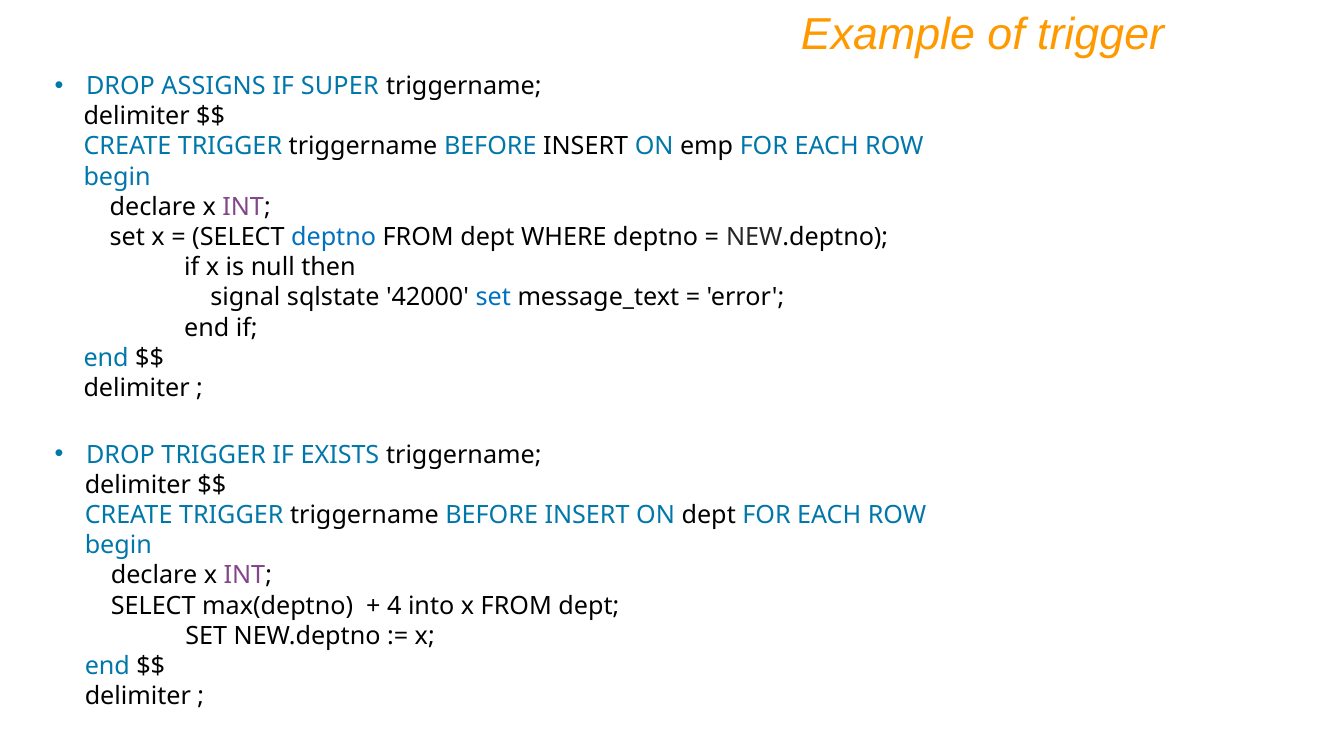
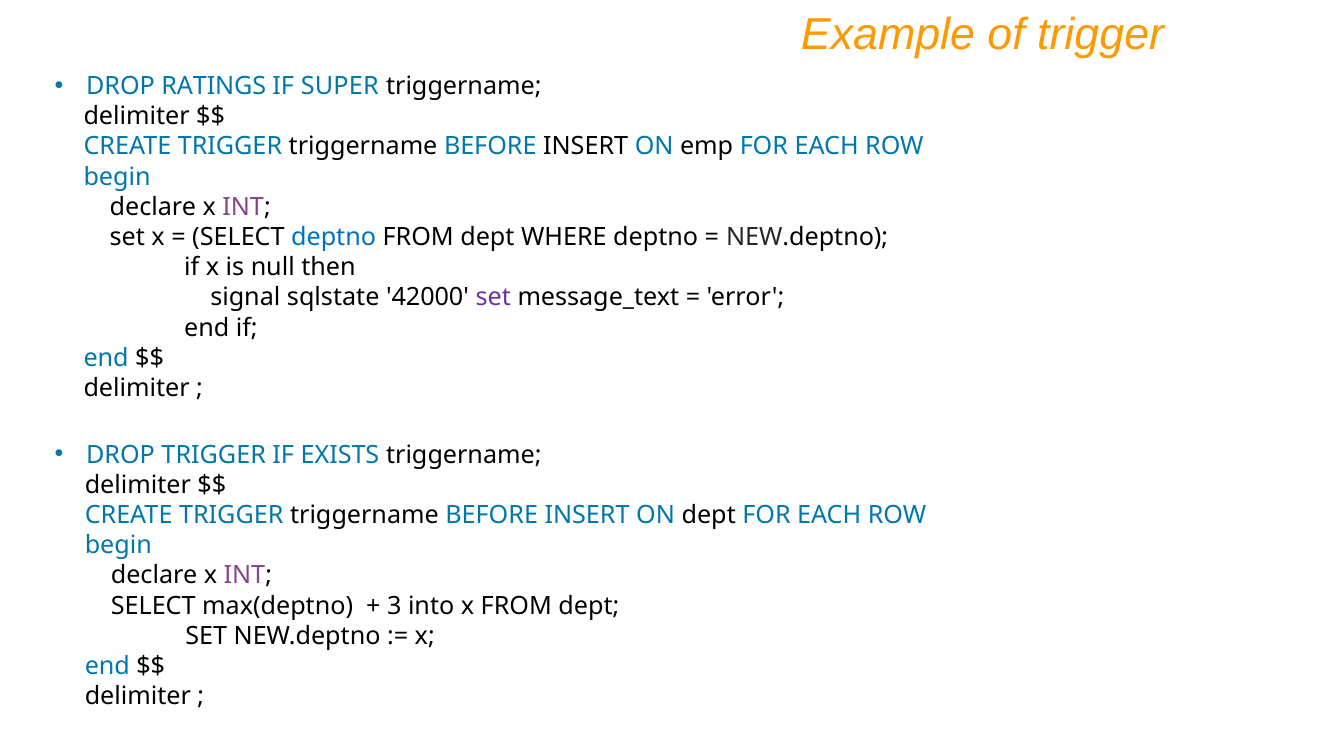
ASSIGNS: ASSIGNS -> RATINGS (214, 86)
set colour: blue -> purple (493, 297)
4: 4 -> 3 (394, 606)
